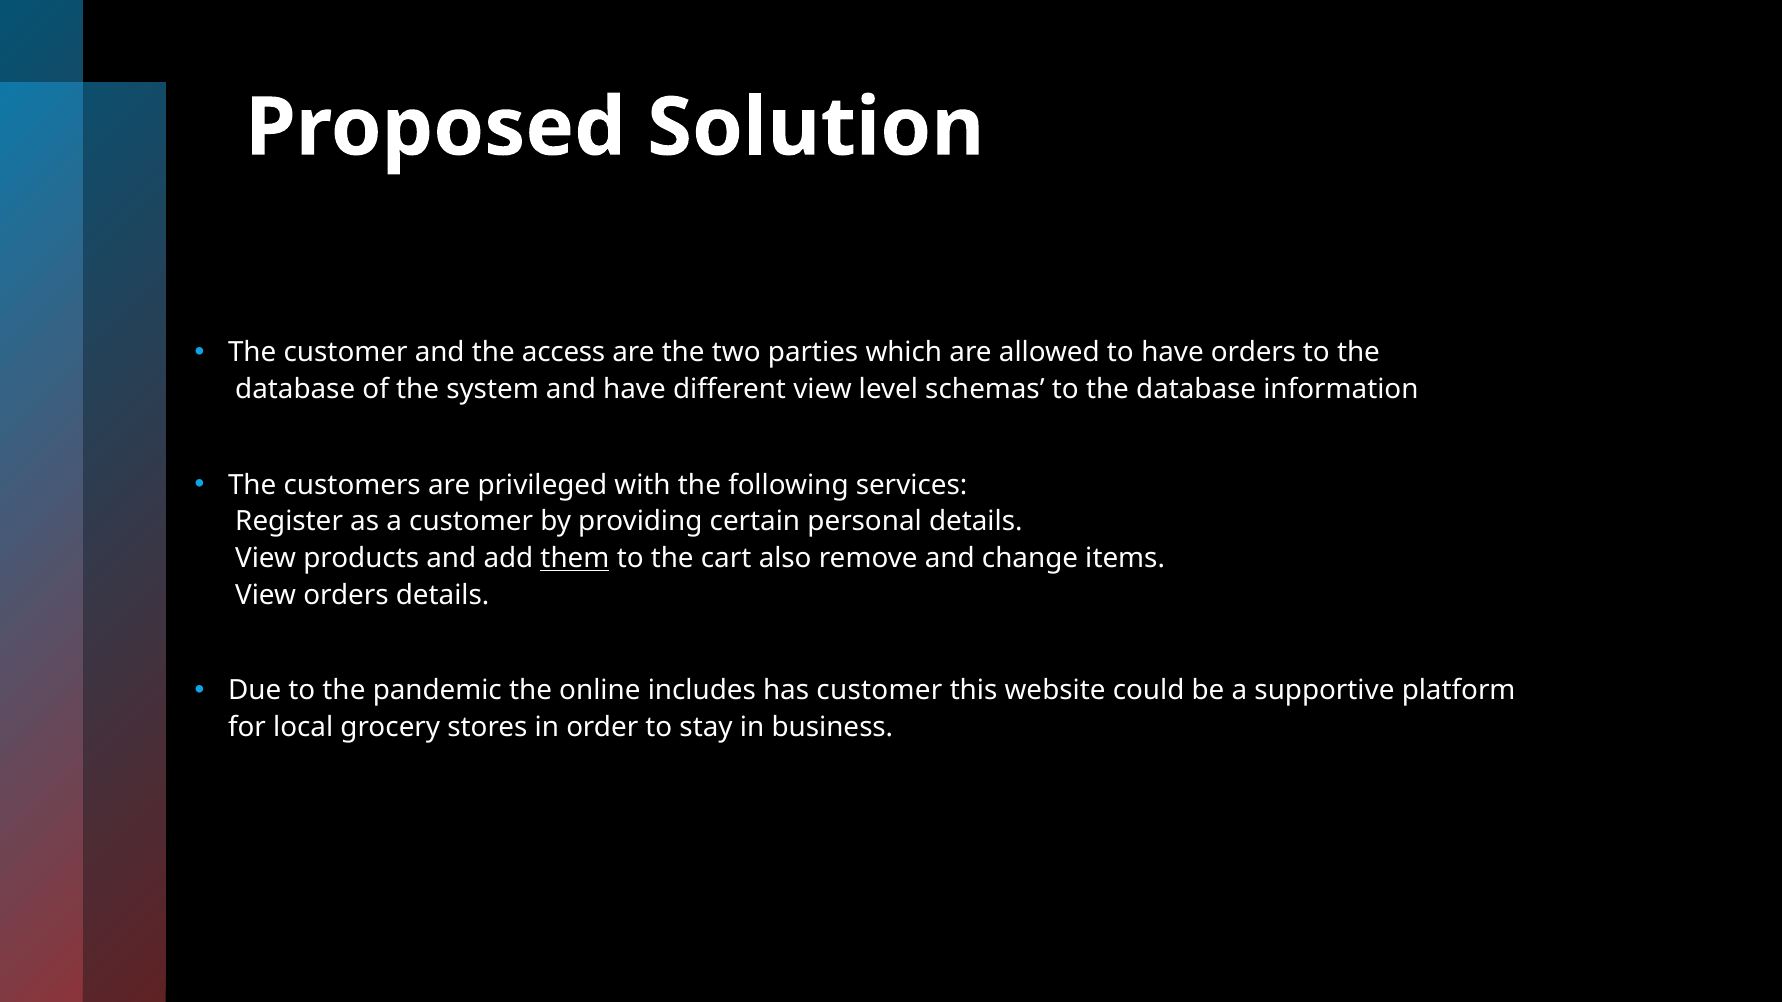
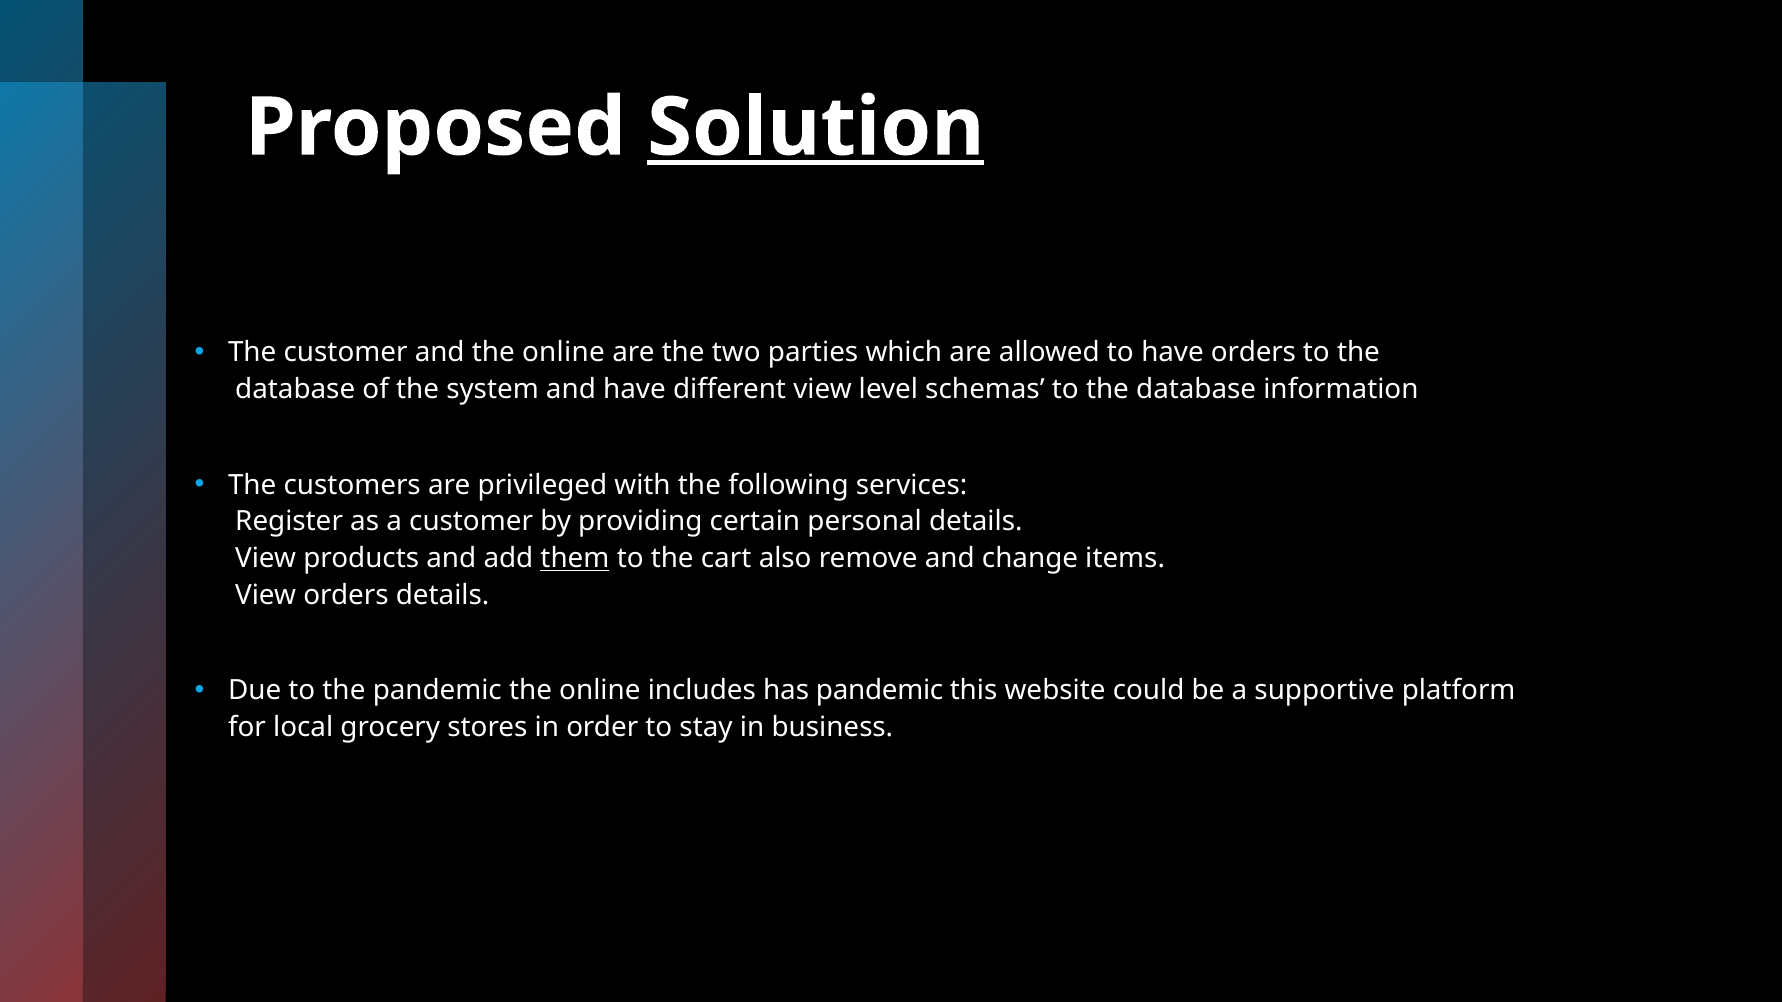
Solution underline: none -> present (816, 128)
and the access: access -> online (563, 353)
has customer: customer -> pandemic (880, 691)
